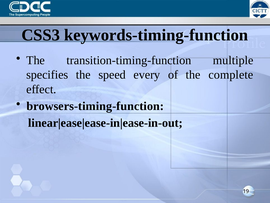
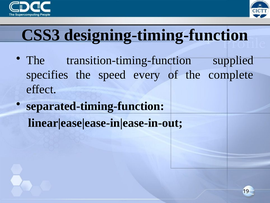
keywords-timing-function: keywords-timing-function -> designing-timing-function (156, 35)
multiple: multiple -> supplied (233, 60)
browsers-timing-function: browsers-timing-function -> separated-timing-function (95, 106)
